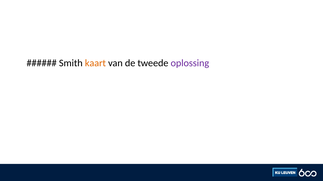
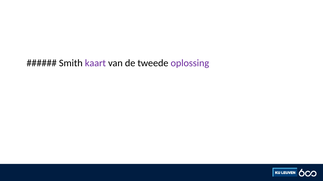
kaart colour: orange -> purple (95, 63)
